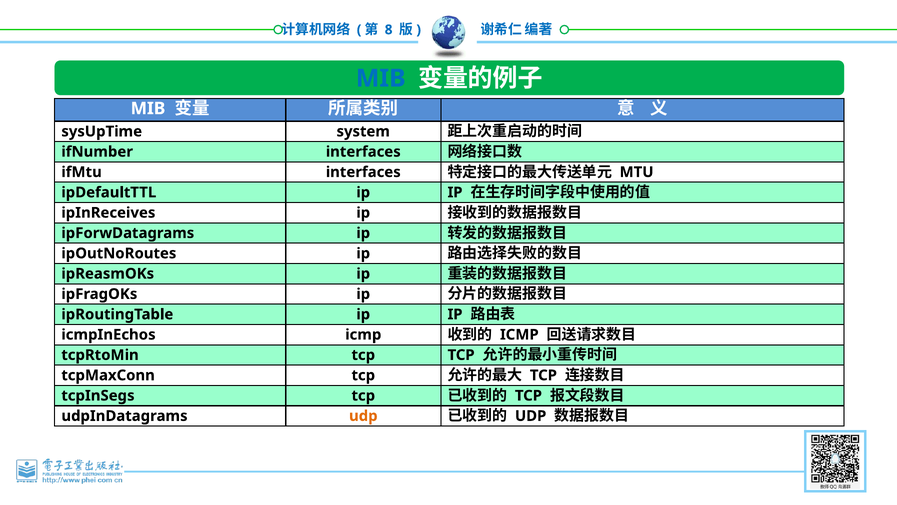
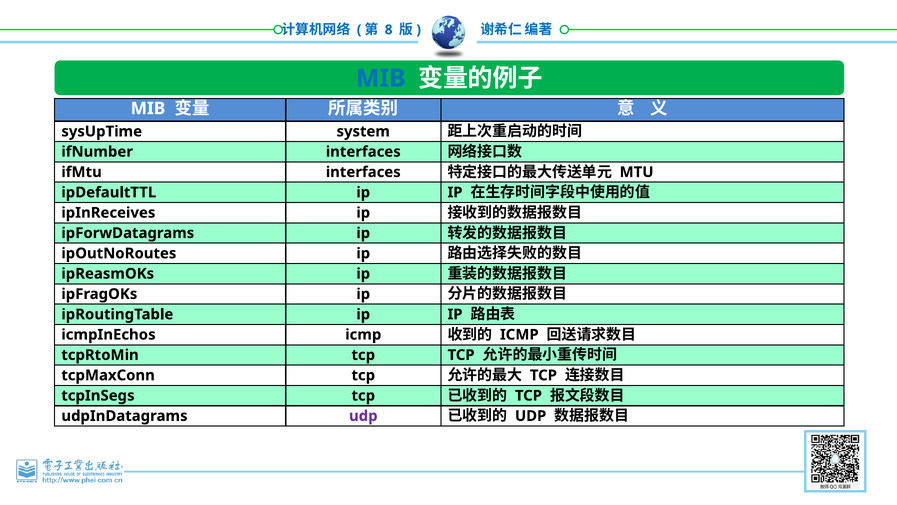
udp colour: orange -> purple (363, 416)
